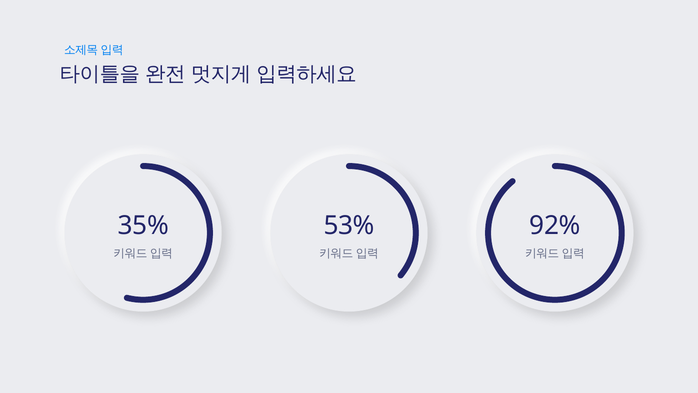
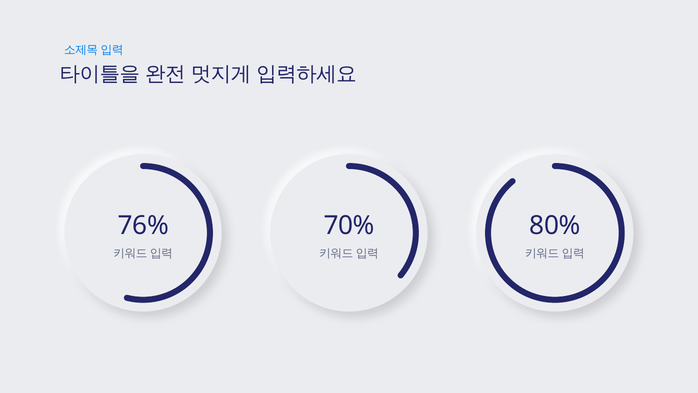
35%: 35% -> 76% (143, 225)
53%: 53% -> 70% (349, 225)
92%: 92% -> 80% (555, 225)
